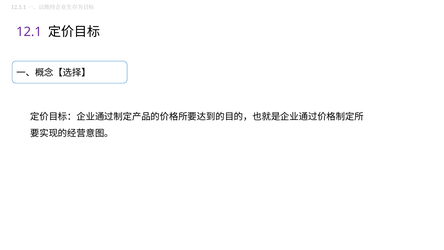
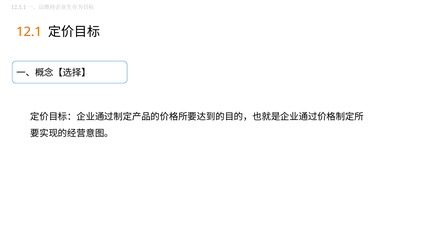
12.1 colour: purple -> orange (29, 32)
